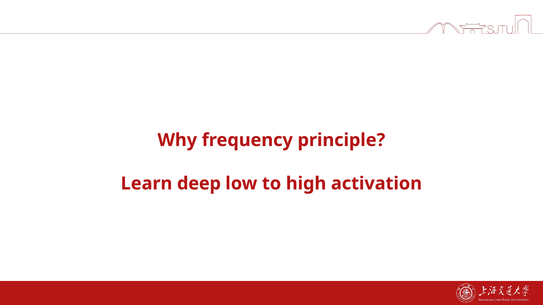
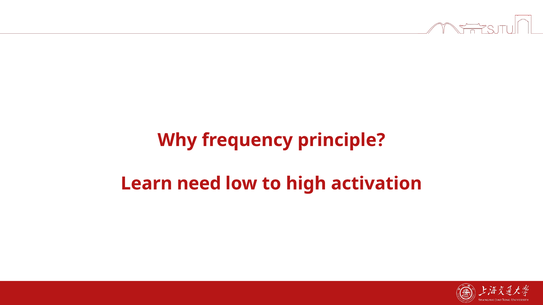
deep: deep -> need (199, 184)
